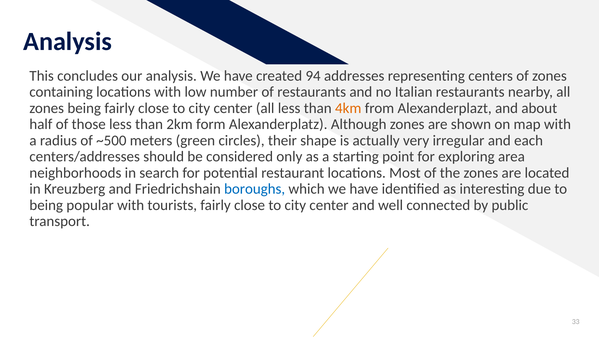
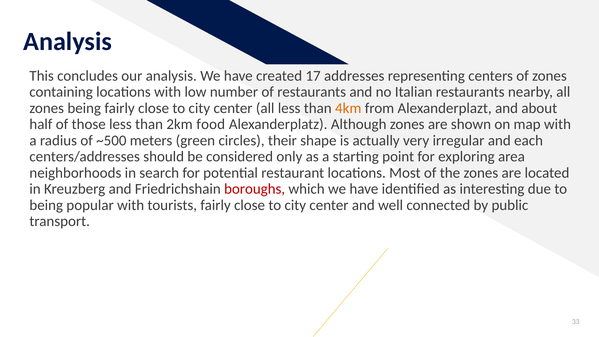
94: 94 -> 17 (313, 76)
form: form -> food (211, 124)
boroughs colour: blue -> red (255, 189)
